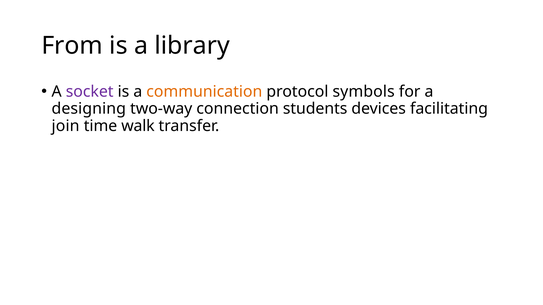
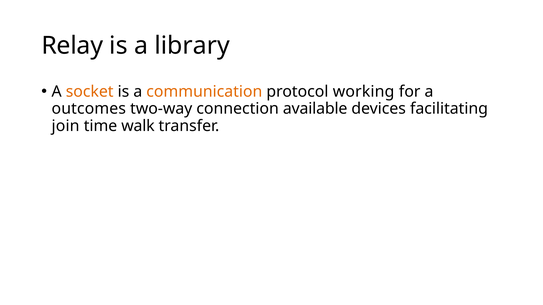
From: From -> Relay (72, 46)
socket colour: purple -> orange (90, 92)
symbols: symbols -> working (364, 92)
designing: designing -> outcomes (89, 109)
students: students -> available (315, 109)
